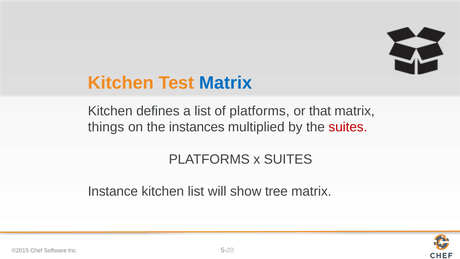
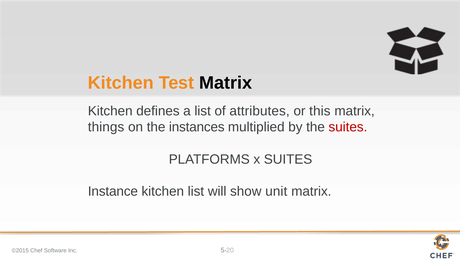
Matrix colour: blue -> black (226, 83)
of platforms: platforms -> attributes (260, 111)
that: that -> this (320, 111)
tree: tree -> unit (276, 191)
